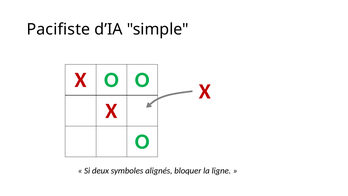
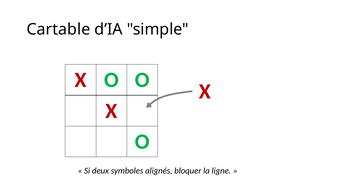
Pacifiste: Pacifiste -> Cartable (58, 29)
